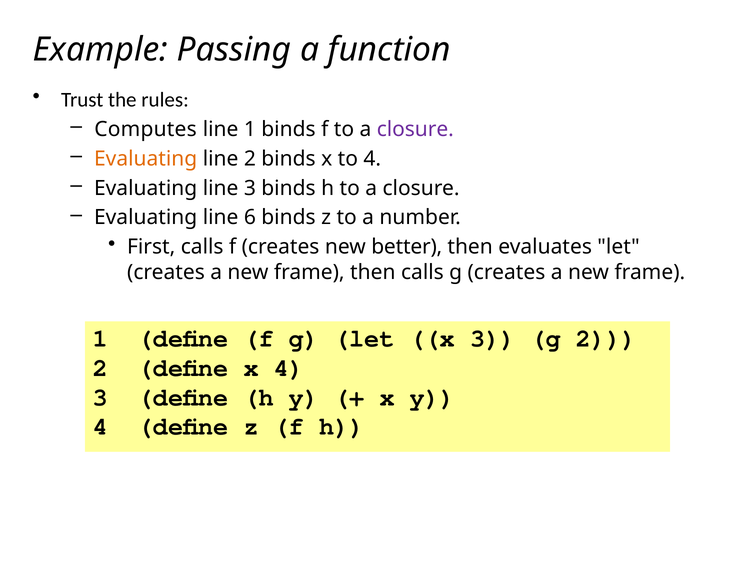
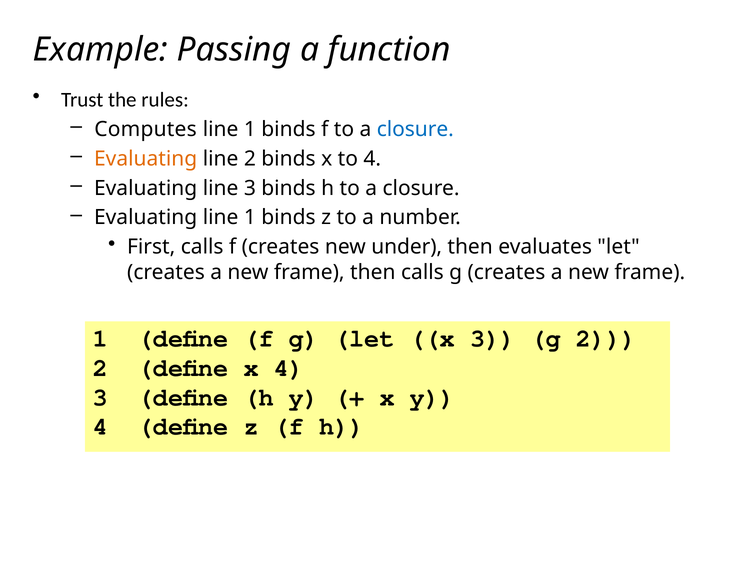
closure colour: purple -> blue (415, 129)
Evaluating line 6: 6 -> 1 (250, 217)
better: better -> under (407, 247)
